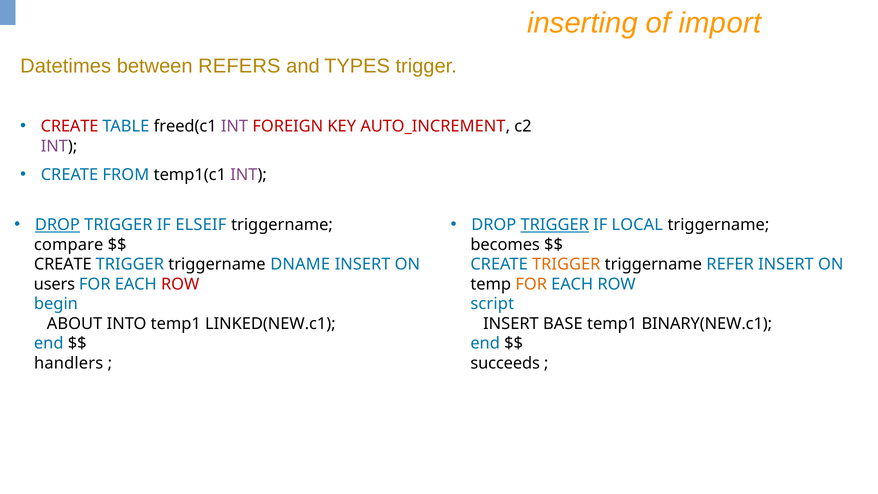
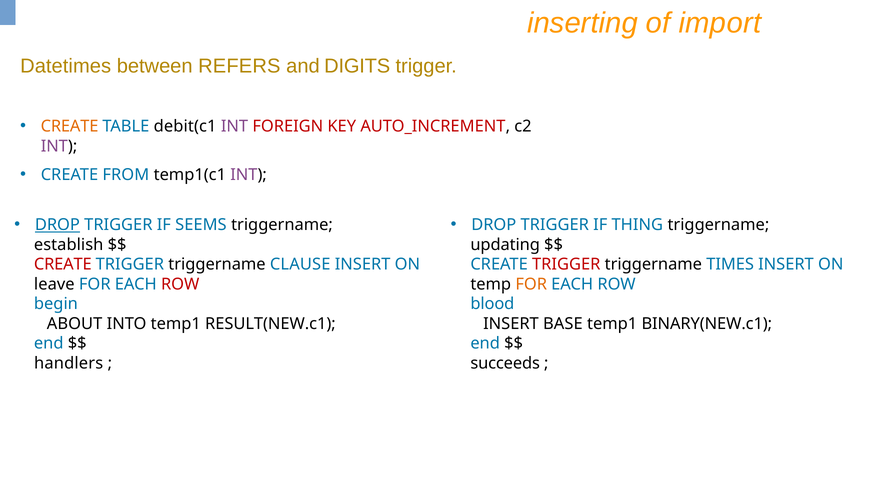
TYPES: TYPES -> DIGITS (357, 66)
CREATE colour: red -> orange (70, 126)
freed(c1: freed(c1 -> debit(c1 (185, 126)
ELSEIF: ELSEIF -> SEEMS (201, 225)
TRIGGER underline: present -> none (555, 225)
LOCAL: LOCAL -> THING (637, 225)
compare: compare -> establish (69, 245)
becomes: becomes -> updating (505, 245)
CREATE colour: black -> red (63, 264)
DNAME: DNAME -> CLAUSE (300, 264)
TRIGGER colour: orange -> red (566, 264)
REFER: REFER -> TIMES (730, 264)
users: users -> leave (54, 284)
script: script -> blood (492, 304)
LINKED(NEW.c1: LINKED(NEW.c1 -> RESULT(NEW.c1 (270, 324)
